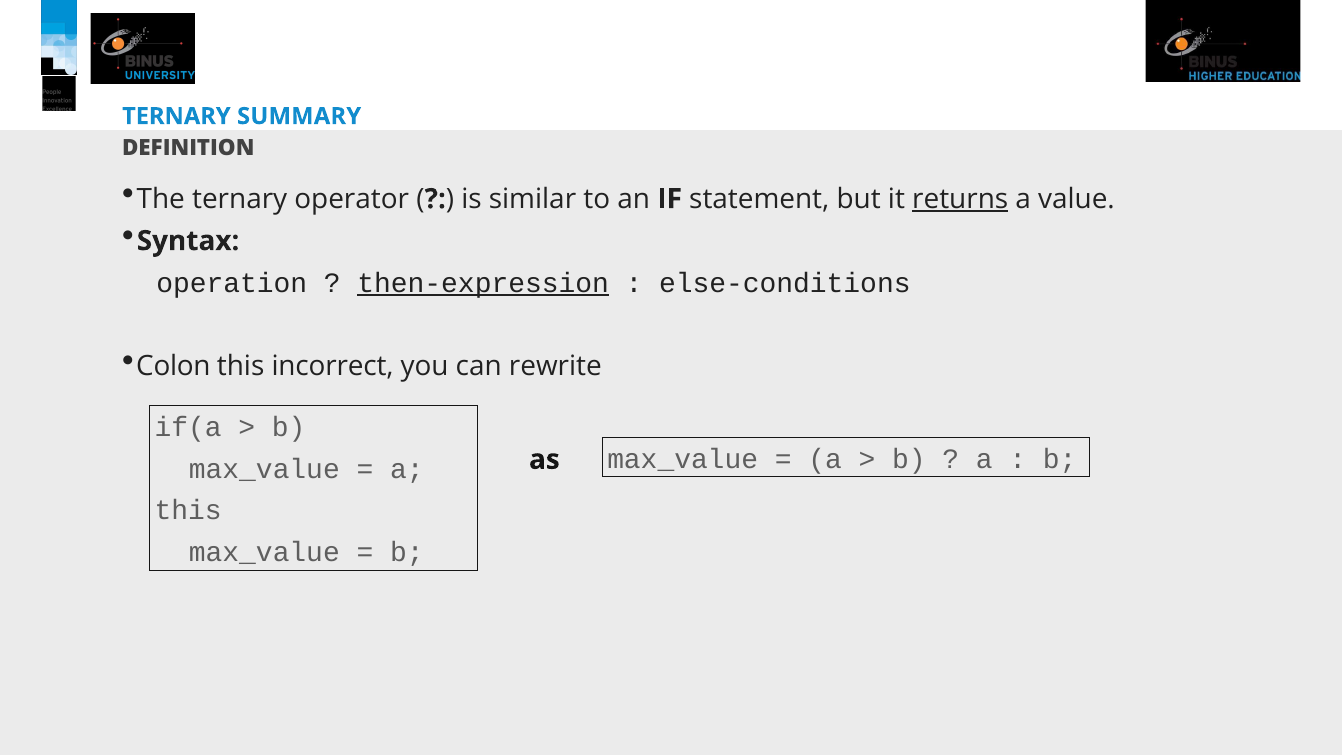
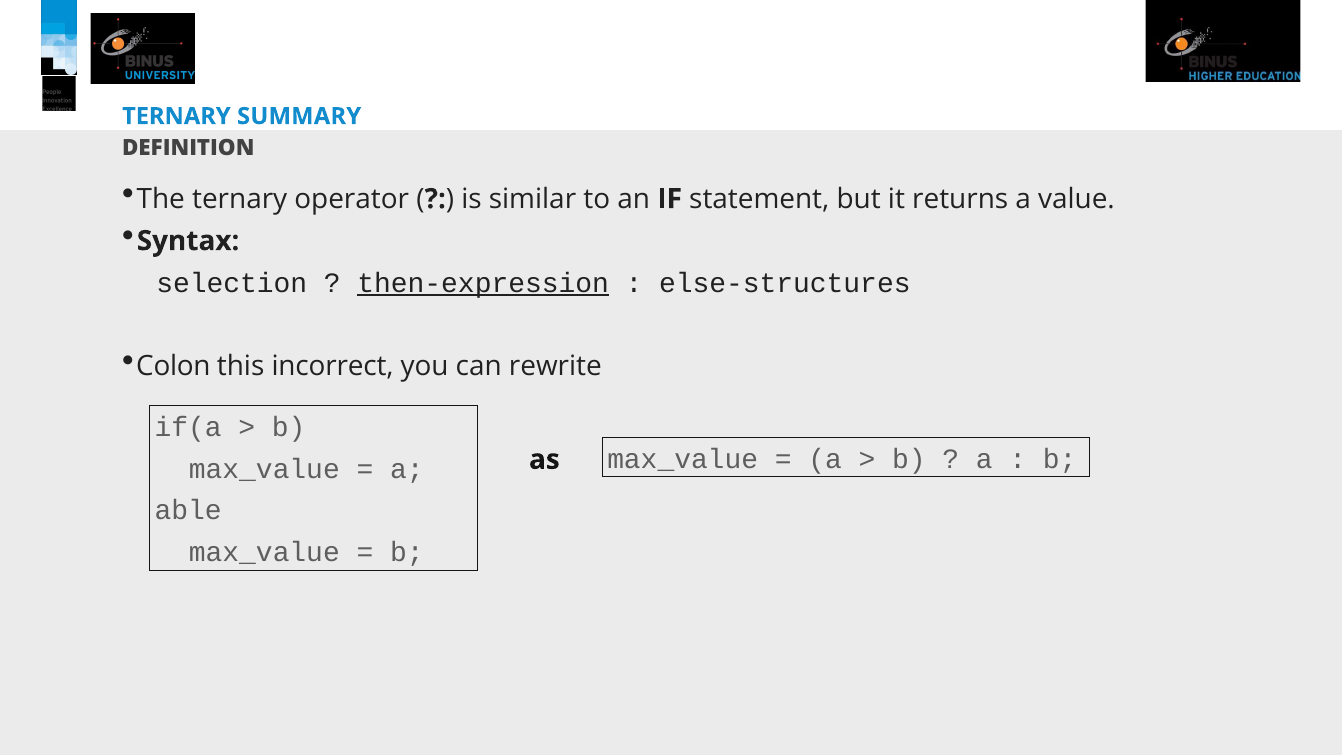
returns underline: present -> none (960, 199)
operation: operation -> selection (232, 283)
else-conditions: else-conditions -> else-structures (785, 283)
this: this -> able (188, 511)
